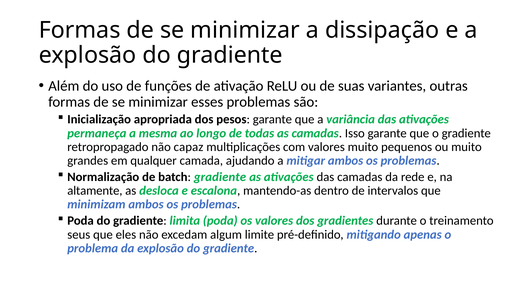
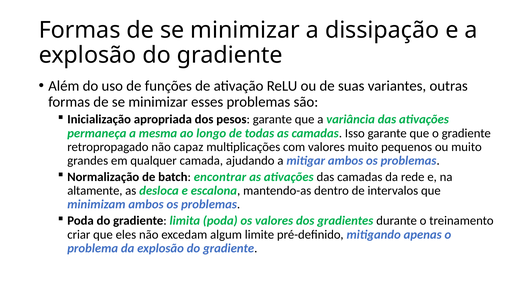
batch gradiente: gradiente -> encontrar (220, 177)
seus: seus -> criar (79, 234)
